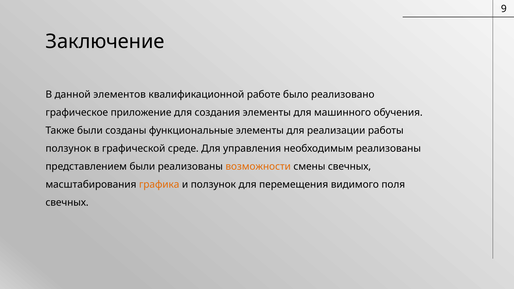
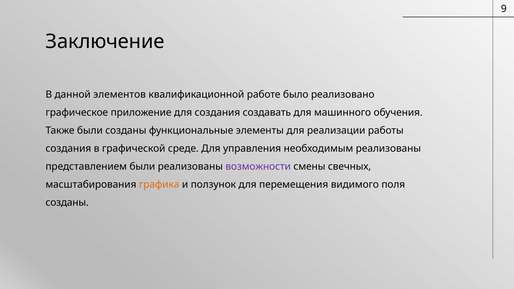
создания элементы: элементы -> создавать (267, 113)
ползунок: ползунок -> создания (68, 149)
возможности colour: orange -> purple (258, 167)
свечных: свечных -> созданы (67, 203)
